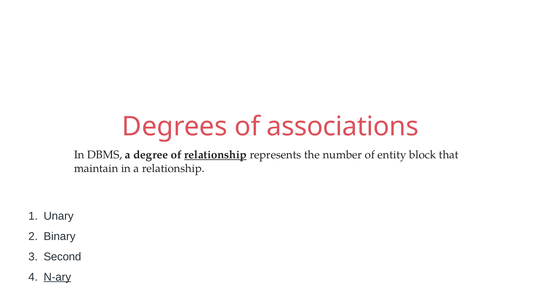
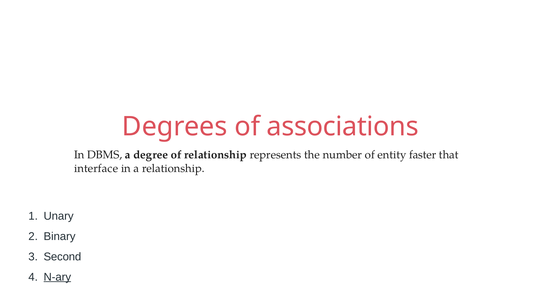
relationship underline: present -> none (216, 155)
block: block -> faster (423, 155)
maintain: maintain -> interface (96, 168)
